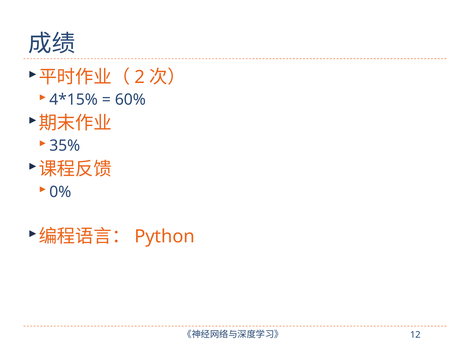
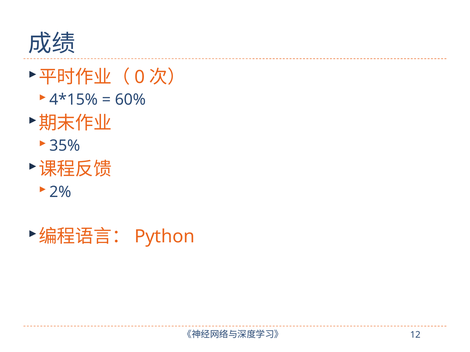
2: 2 -> 0 (140, 77)
0%: 0% -> 2% (60, 192)
